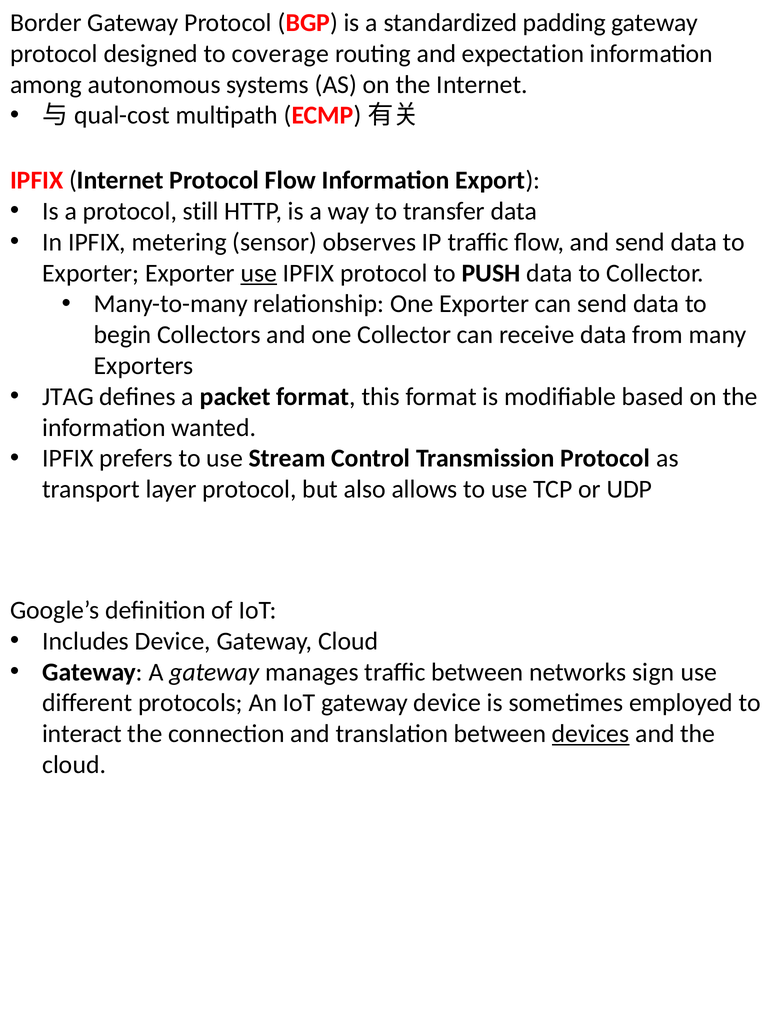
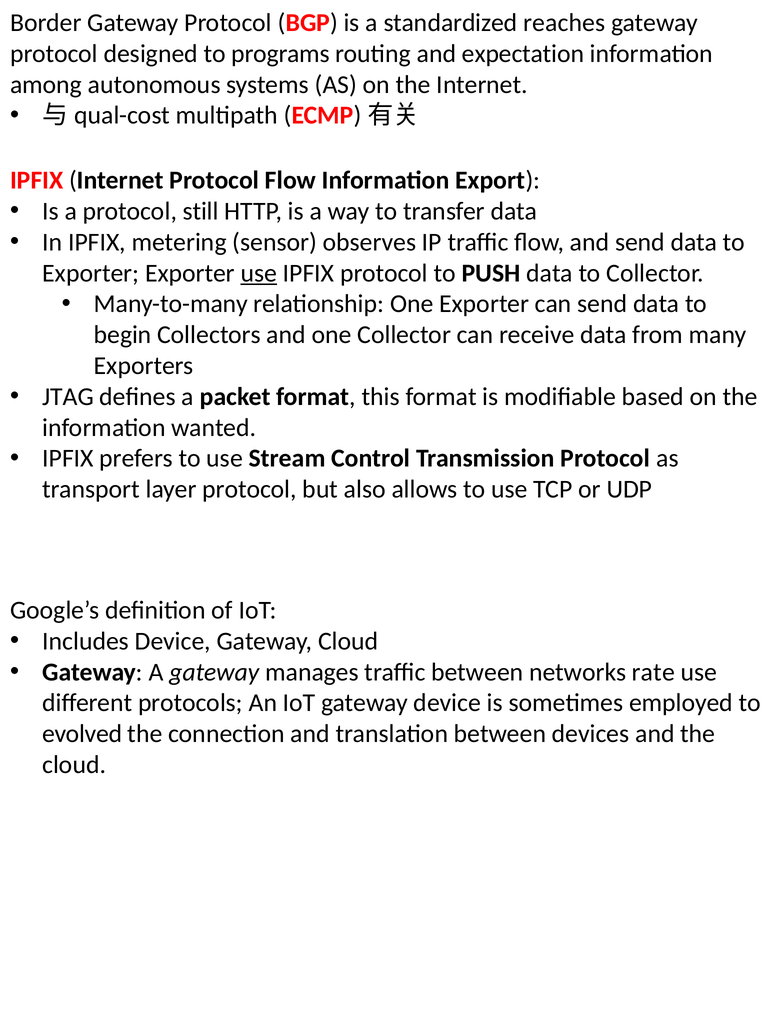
padding: padding -> reaches (564, 23)
coverage: coverage -> programs (281, 54)
sign: sign -> rate (653, 673)
interact: interact -> evolved (82, 734)
devices underline: present -> none (591, 734)
